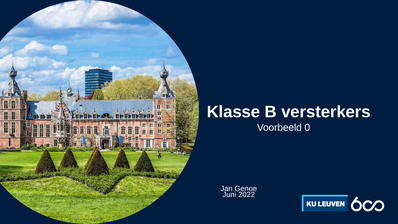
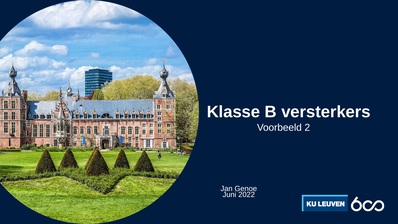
0: 0 -> 2 (307, 128)
